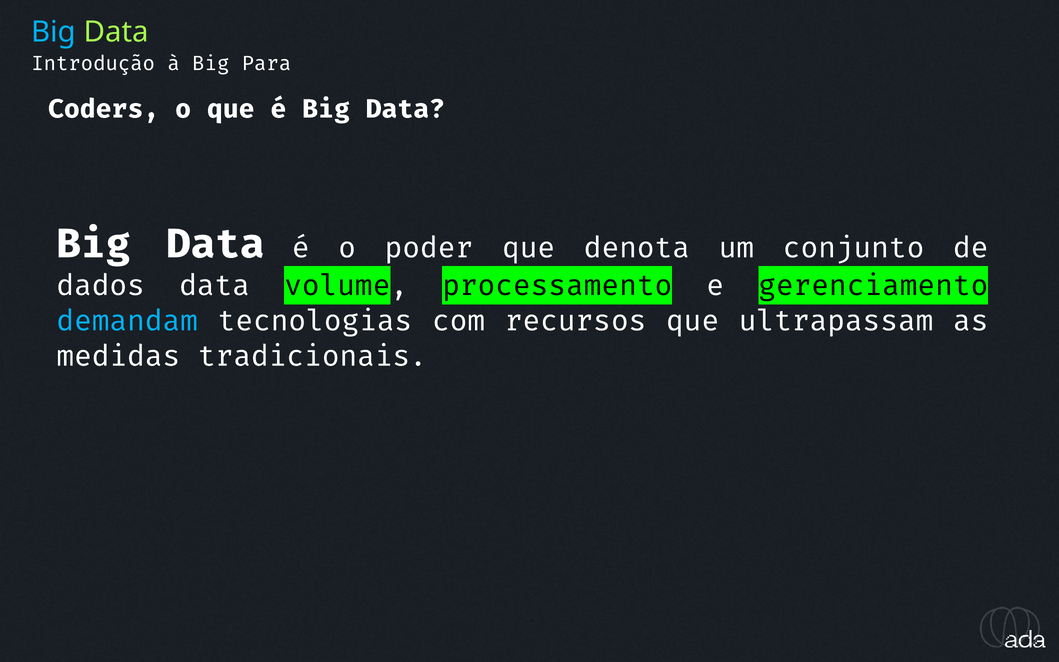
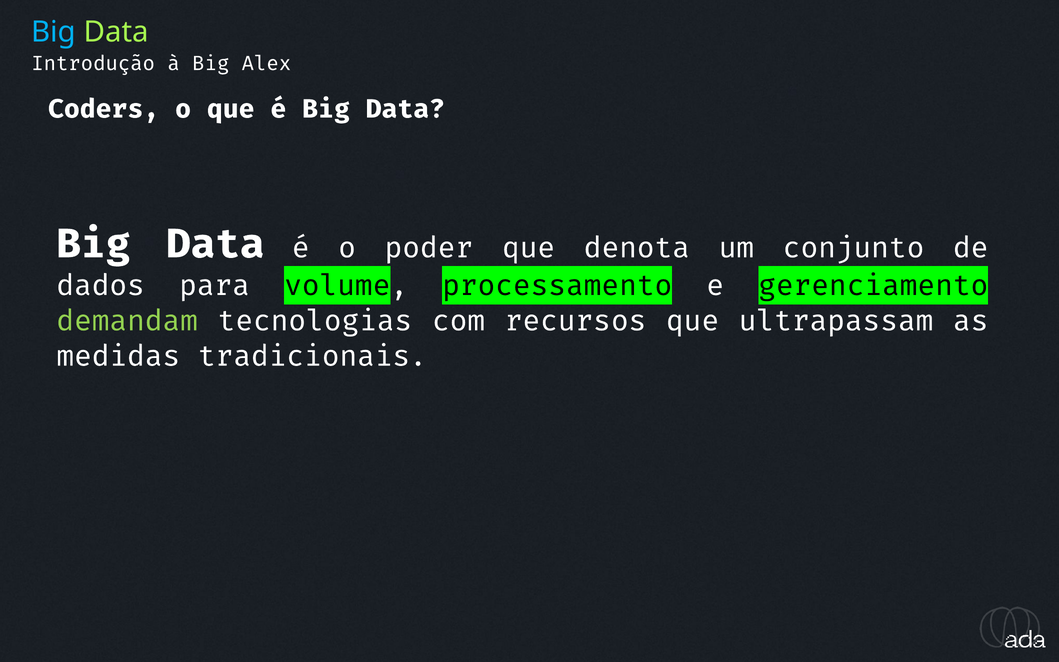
Para: Para -> Alex (266, 63)
dados data: data -> para (215, 285)
demandam colour: light blue -> light green (127, 321)
